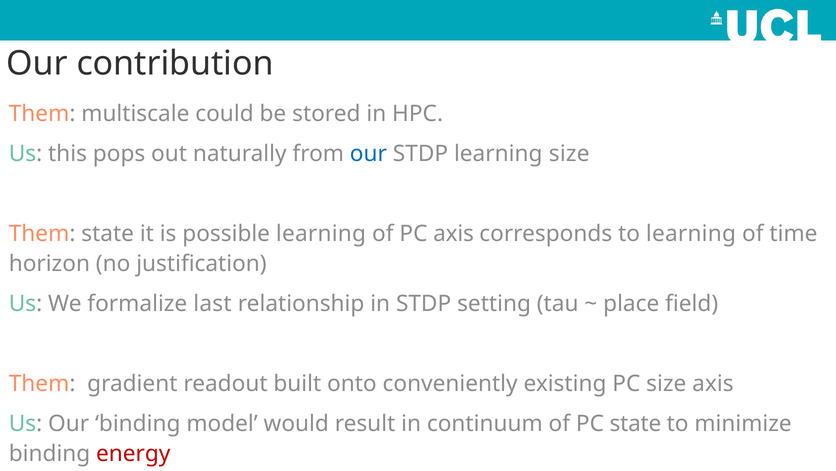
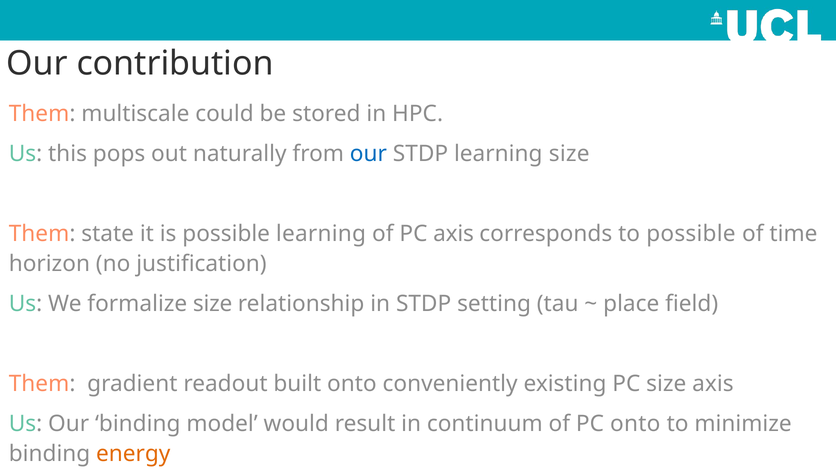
to learning: learning -> possible (691, 233)
formalize last: last -> size (213, 303)
PC state: state -> onto (635, 423)
energy colour: red -> orange (133, 453)
